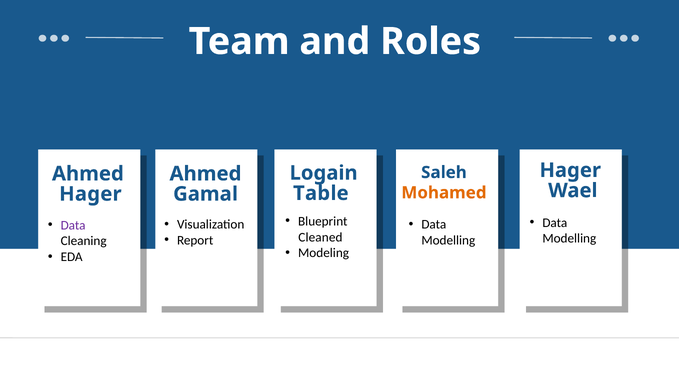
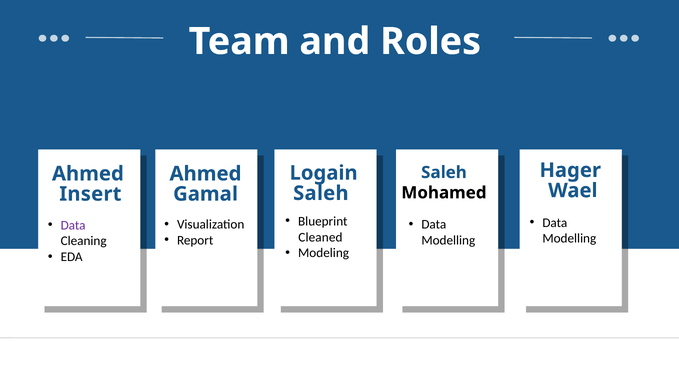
Table: Table -> Saleh (321, 193)
Mohamed colour: orange -> black (444, 193)
Hager: Hager -> Insert (90, 194)
